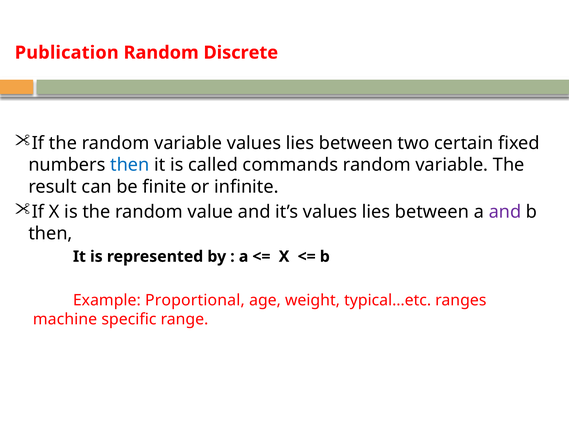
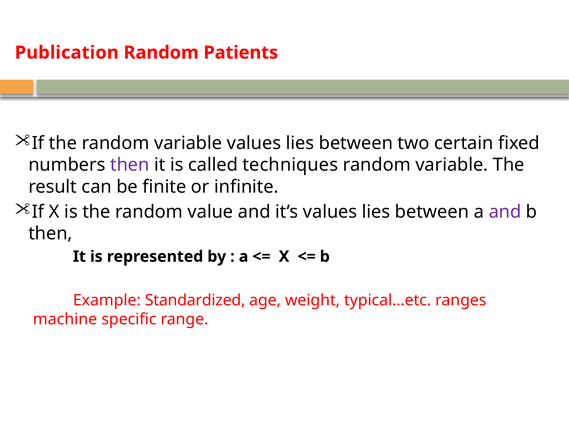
Discrete: Discrete -> Patients (241, 53)
then colour: blue -> purple (130, 165)
commands: commands -> techniques (290, 165)
Proportional: Proportional -> Standardized (195, 300)
